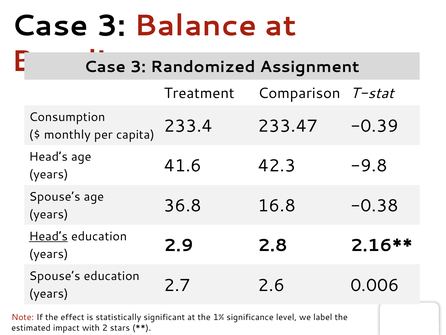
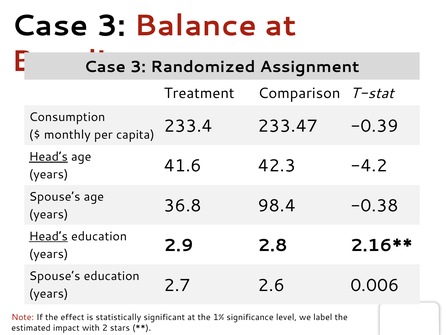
Head’s underline: none -> present (48, 157)
-9.8: -9.8 -> -4.2 (369, 166)
16.8: 16.8 -> 98.4 (277, 205)
